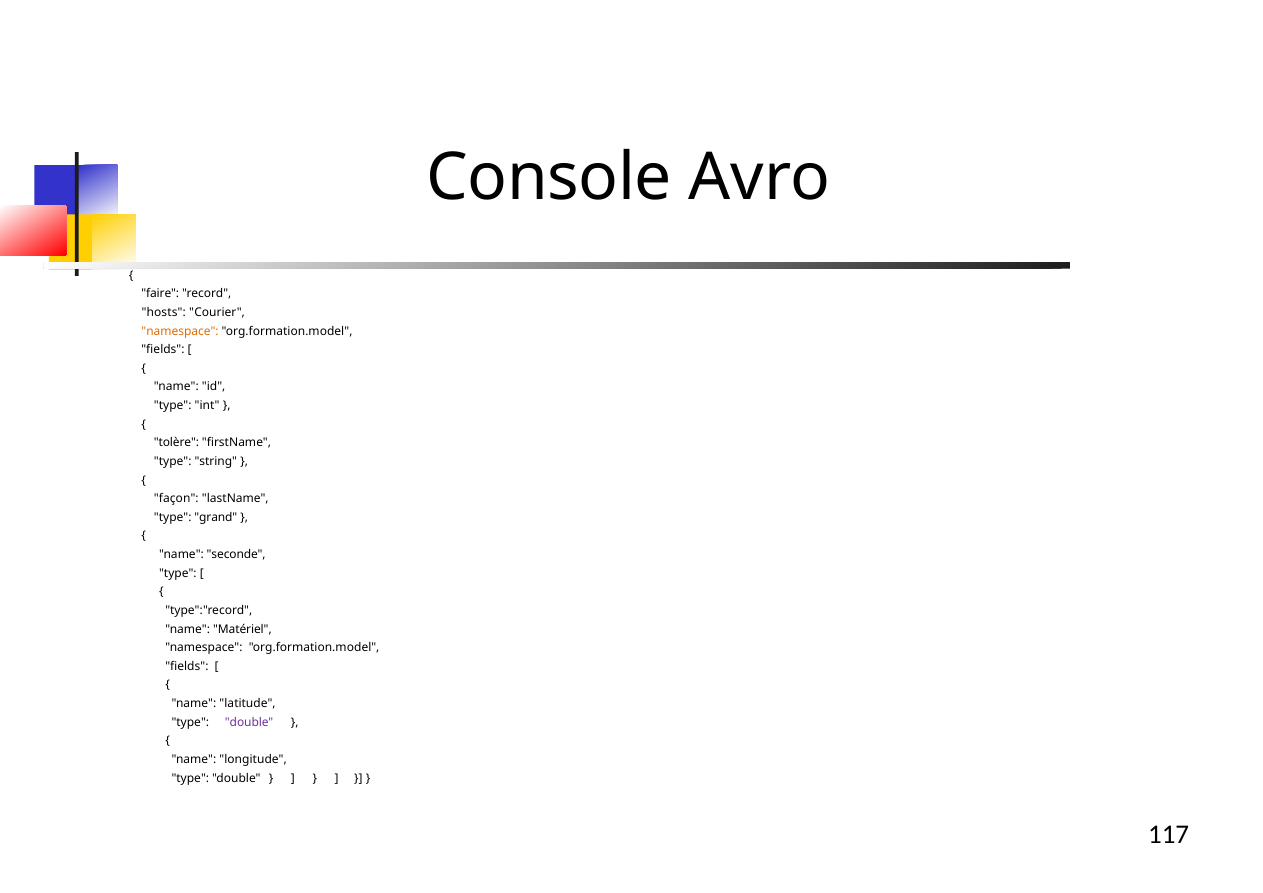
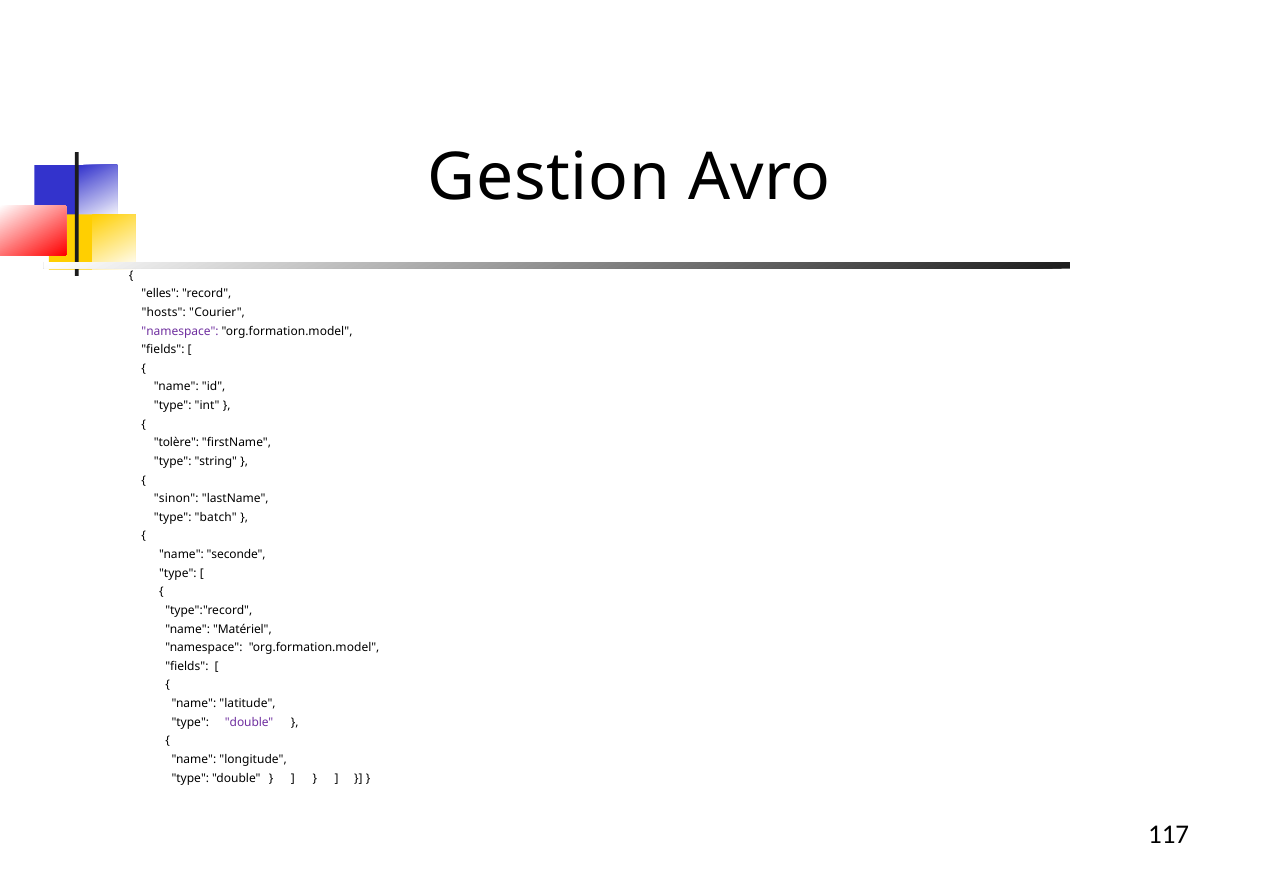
Console: Console -> Gestion (549, 178)
faire: faire -> elles (160, 294)
namespace colour: orange -> purple (180, 331)
façon: façon -> sinon (176, 499)
grand: grand -> batch (216, 517)
